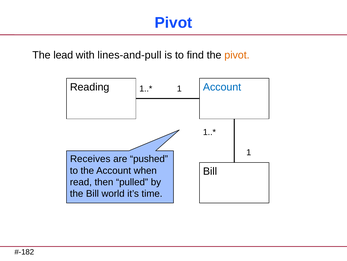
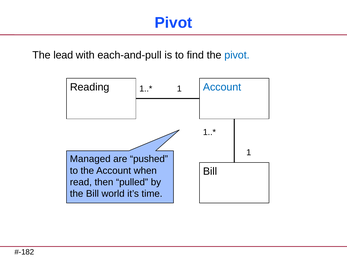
lines-and-pull: lines-and-pull -> each-and-pull (130, 55)
pivot colour: orange -> blue (237, 55)
Receives: Receives -> Managed (90, 159)
